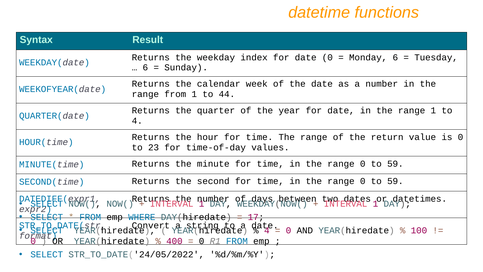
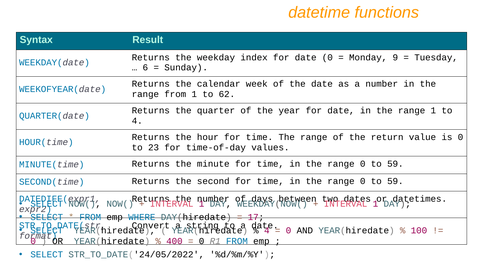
Monday 6: 6 -> 9 (395, 57)
44: 44 -> 62 (227, 94)
